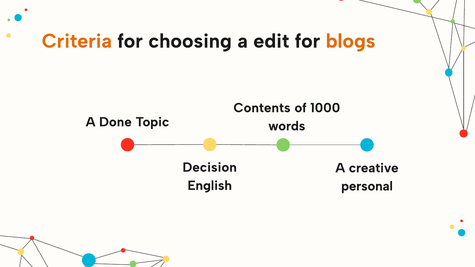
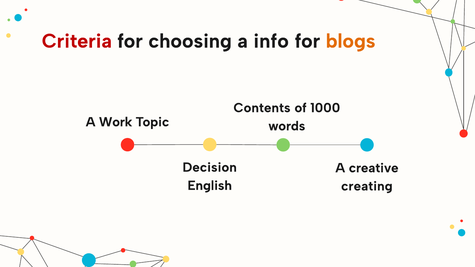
Criteria colour: orange -> red (77, 41)
edit: edit -> info (271, 41)
Done: Done -> Work (116, 122)
personal: personal -> creating (367, 186)
